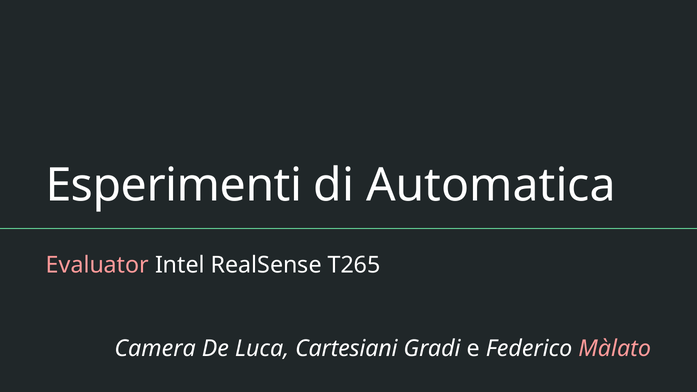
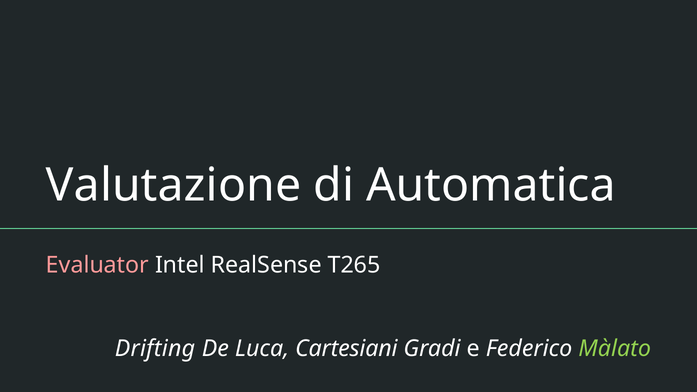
Esperimenti: Esperimenti -> Valutazione (174, 185)
Camera: Camera -> Drifting (155, 349)
Màlato colour: pink -> light green (615, 349)
